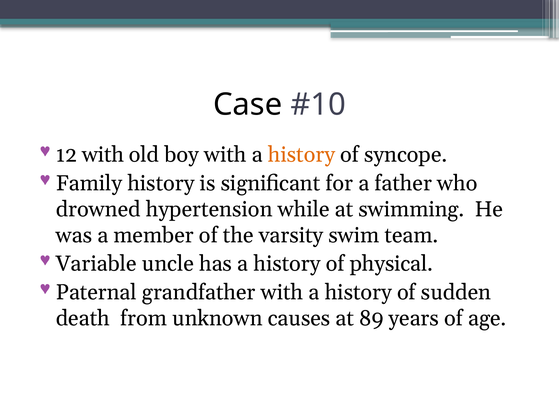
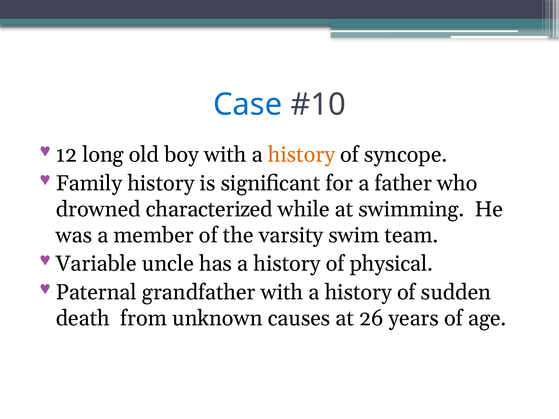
Case colour: black -> blue (248, 105)
12 with: with -> long (103, 155)
hypertension: hypertension -> characterized (209, 209)
89: 89 -> 26 (371, 318)
